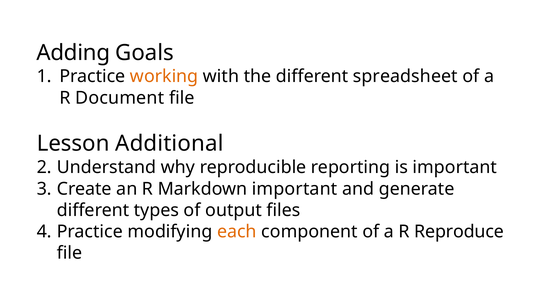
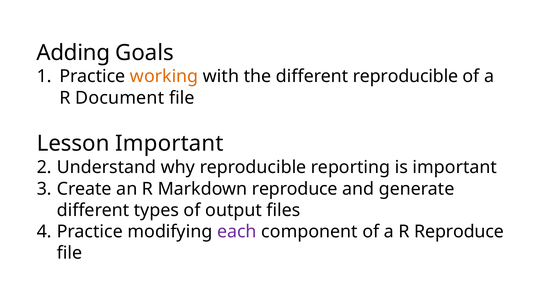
different spreadsheet: spreadsheet -> reproducible (405, 76)
Lesson Additional: Additional -> Important (169, 144)
Markdown important: important -> reproduce (295, 189)
each colour: orange -> purple (237, 232)
